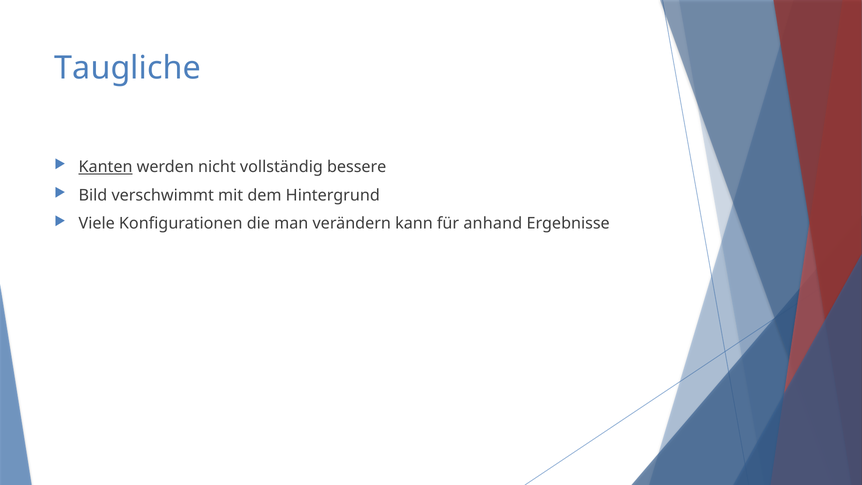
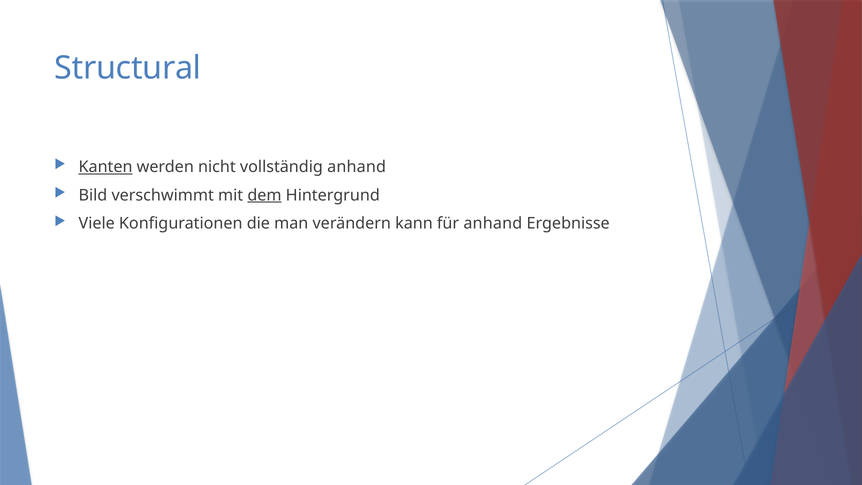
Taugliche: Taugliche -> Structural (128, 68)
vollständig bessere: bessere -> anhand (357, 167)
dem underline: none -> present (264, 195)
